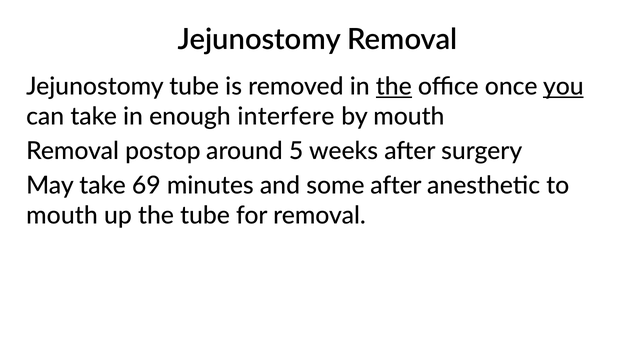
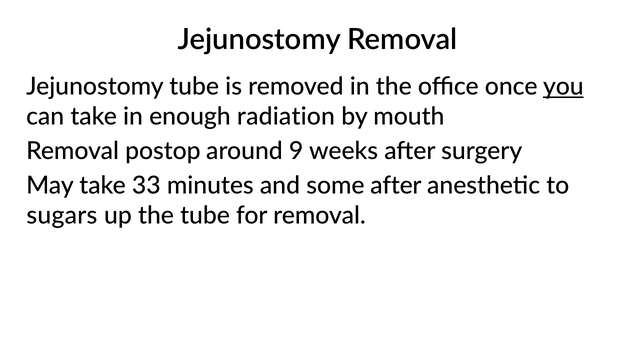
the underline: present -> none (394, 87)
interfere: interfere -> radiation (286, 116)
5: 5 -> 9 (296, 151)
69: 69 -> 33 (146, 186)
mouth: mouth -> sugars (62, 216)
